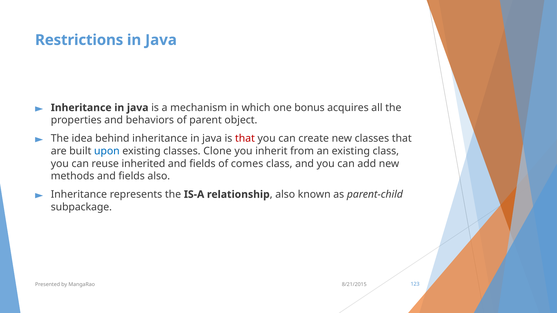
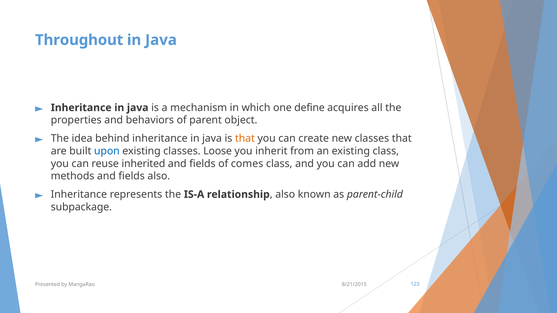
Restrictions: Restrictions -> Throughout (79, 40)
bonus: bonus -> define (310, 108)
that colour: red -> orange (245, 139)
Clone: Clone -> Loose (218, 151)
